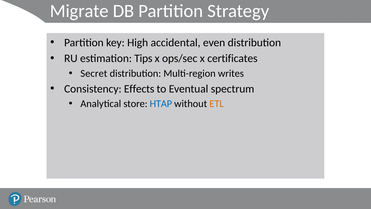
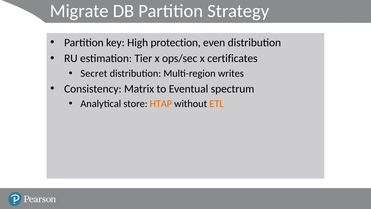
accidental: accidental -> protection (176, 43)
Tips: Tips -> Tier (143, 58)
Effects: Effects -> Matrix (139, 89)
HTAP colour: blue -> orange (161, 104)
